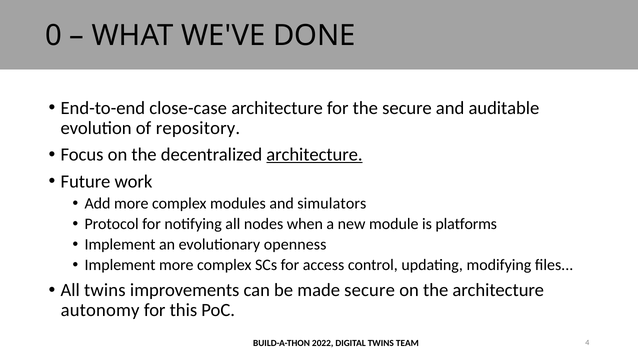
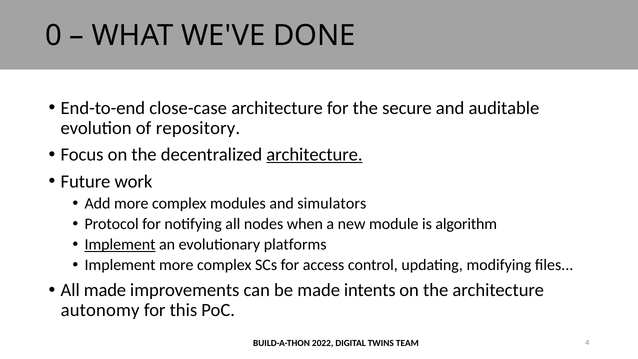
platforms: platforms -> algorithm (466, 224)
Implement underline: none -> present (120, 244)
openness: openness -> platforms (295, 244)
All twins: twins -> made (105, 290)
made secure: secure -> intents (370, 290)
